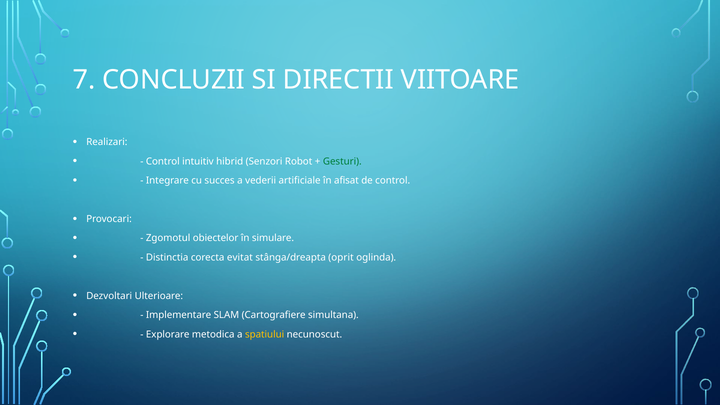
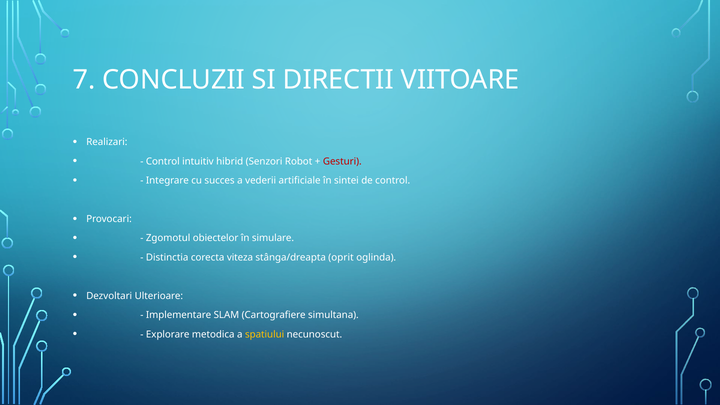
Gesturi colour: green -> red (342, 161)
afisat: afisat -> sintei (346, 181)
evitat: evitat -> viteza (240, 257)
